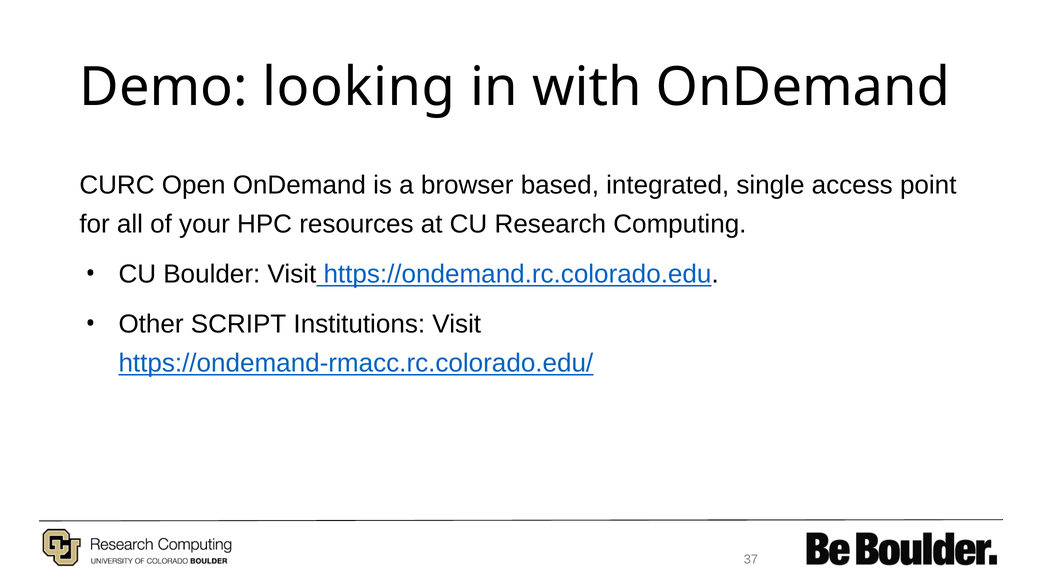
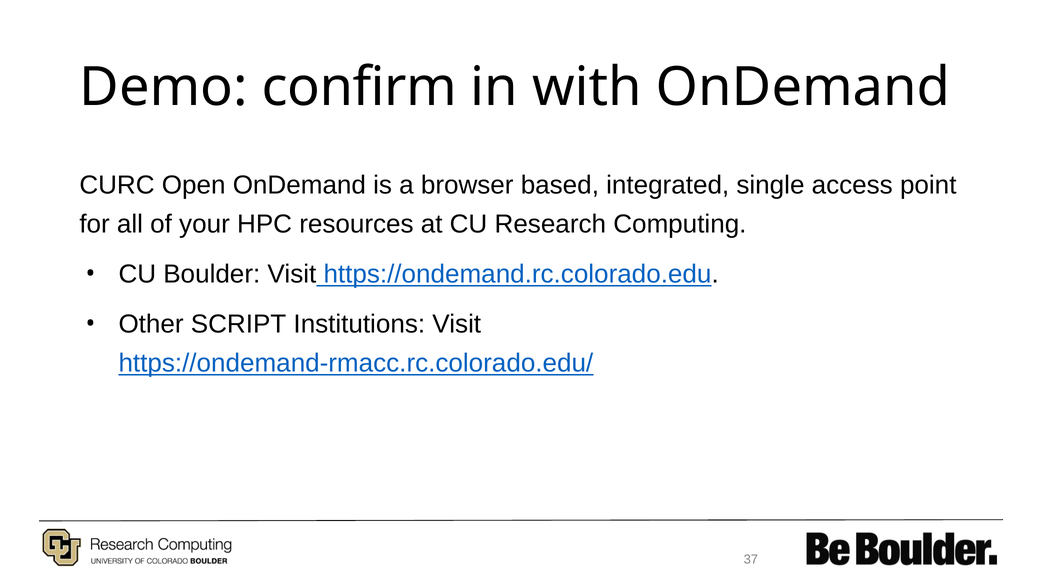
looking: looking -> confirm (359, 88)
